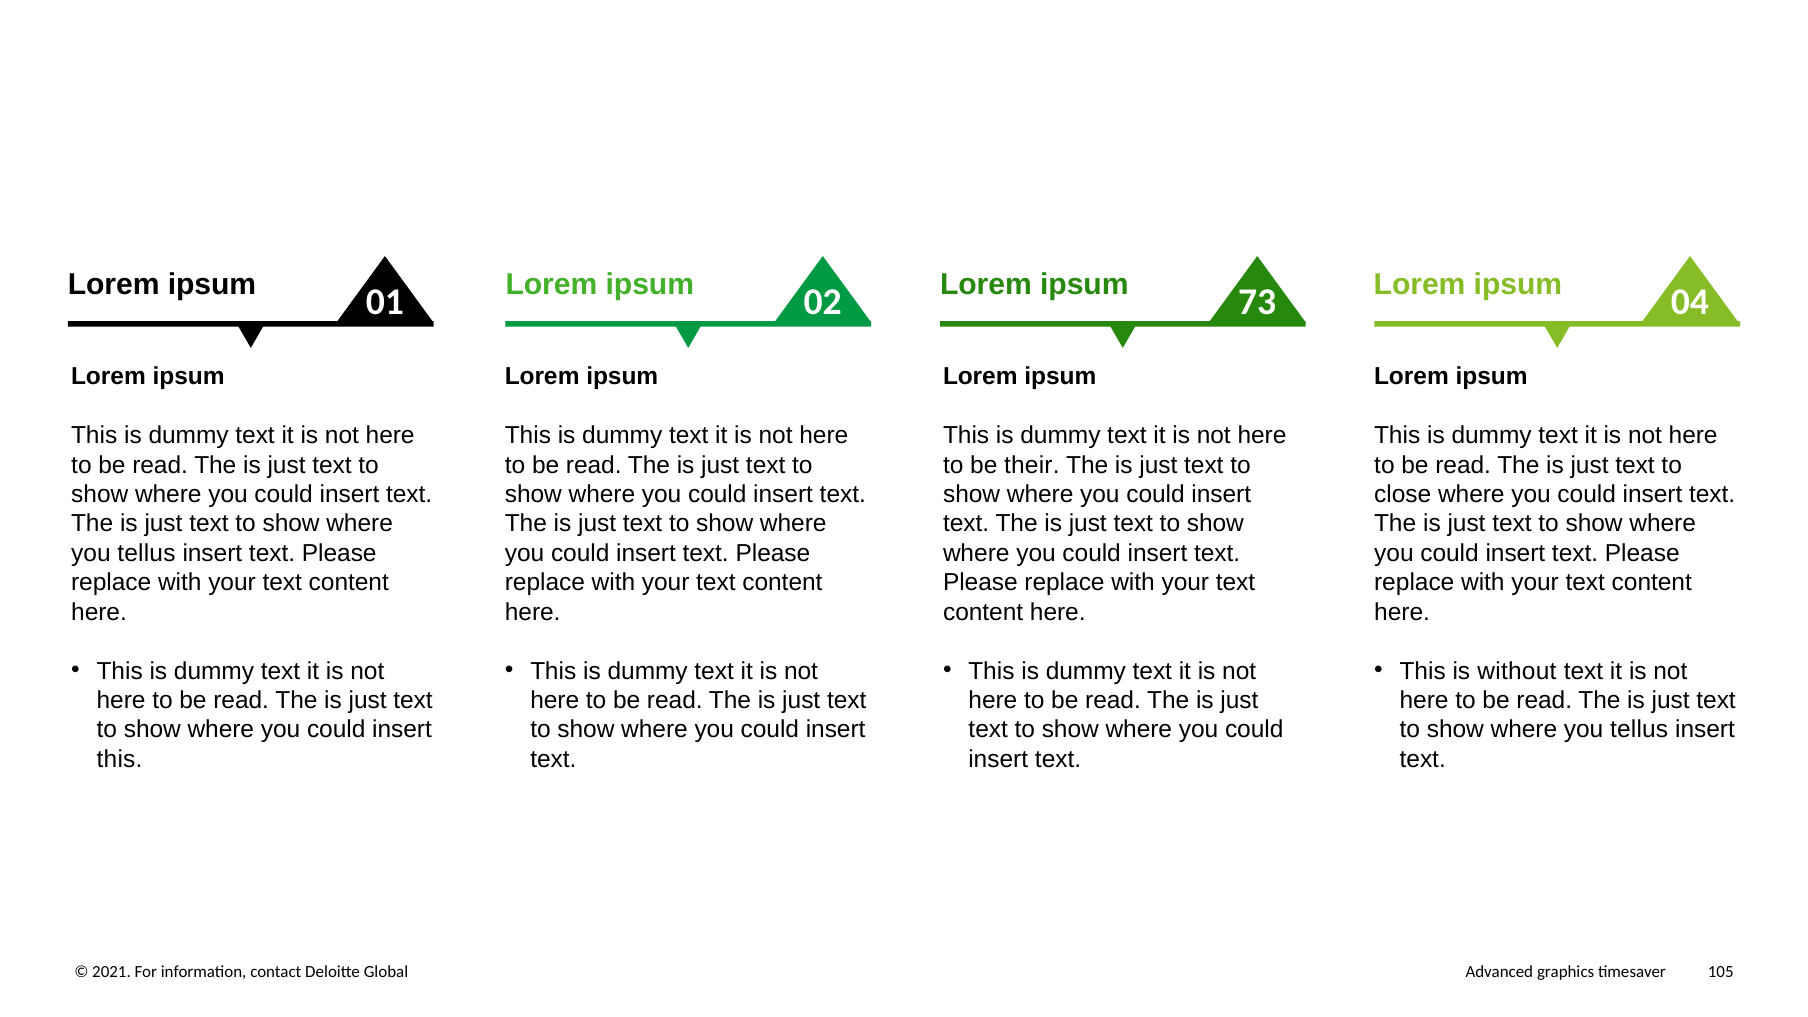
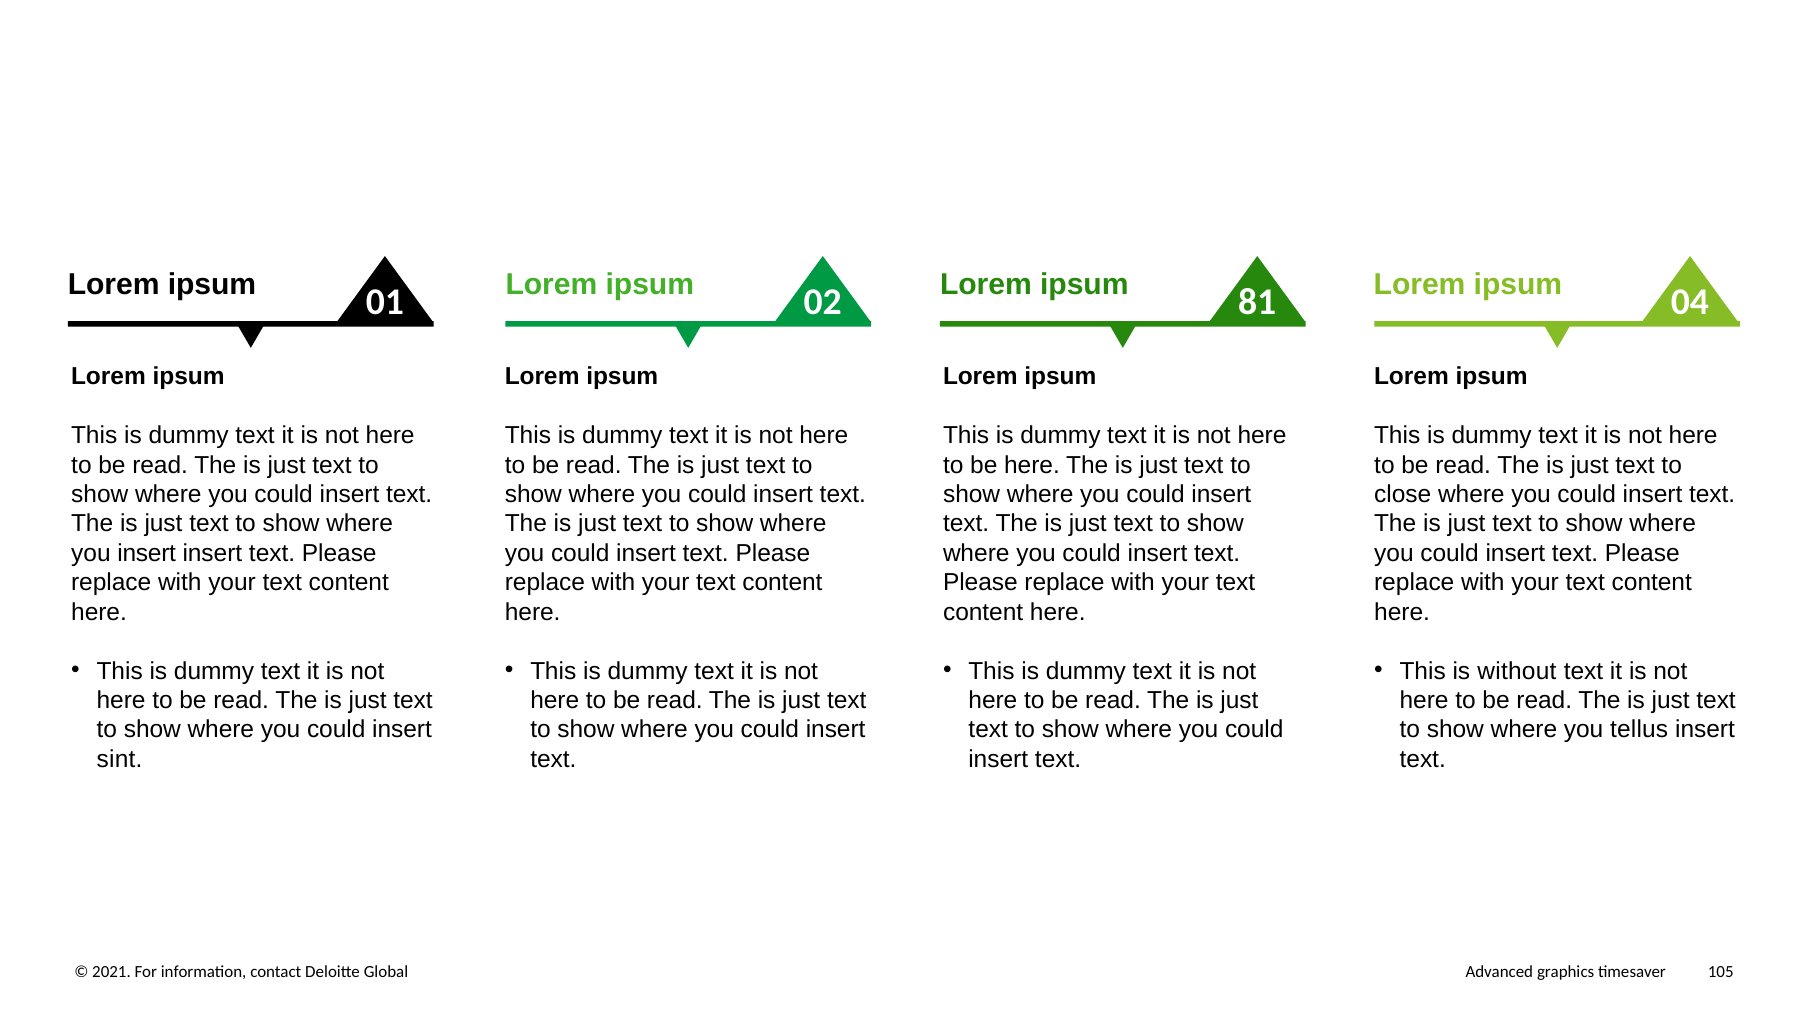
73: 73 -> 81 (1257, 302)
be their: their -> here (1032, 465)
tellus: tellus -> insert (147, 553)
this: this -> sint (120, 759)
